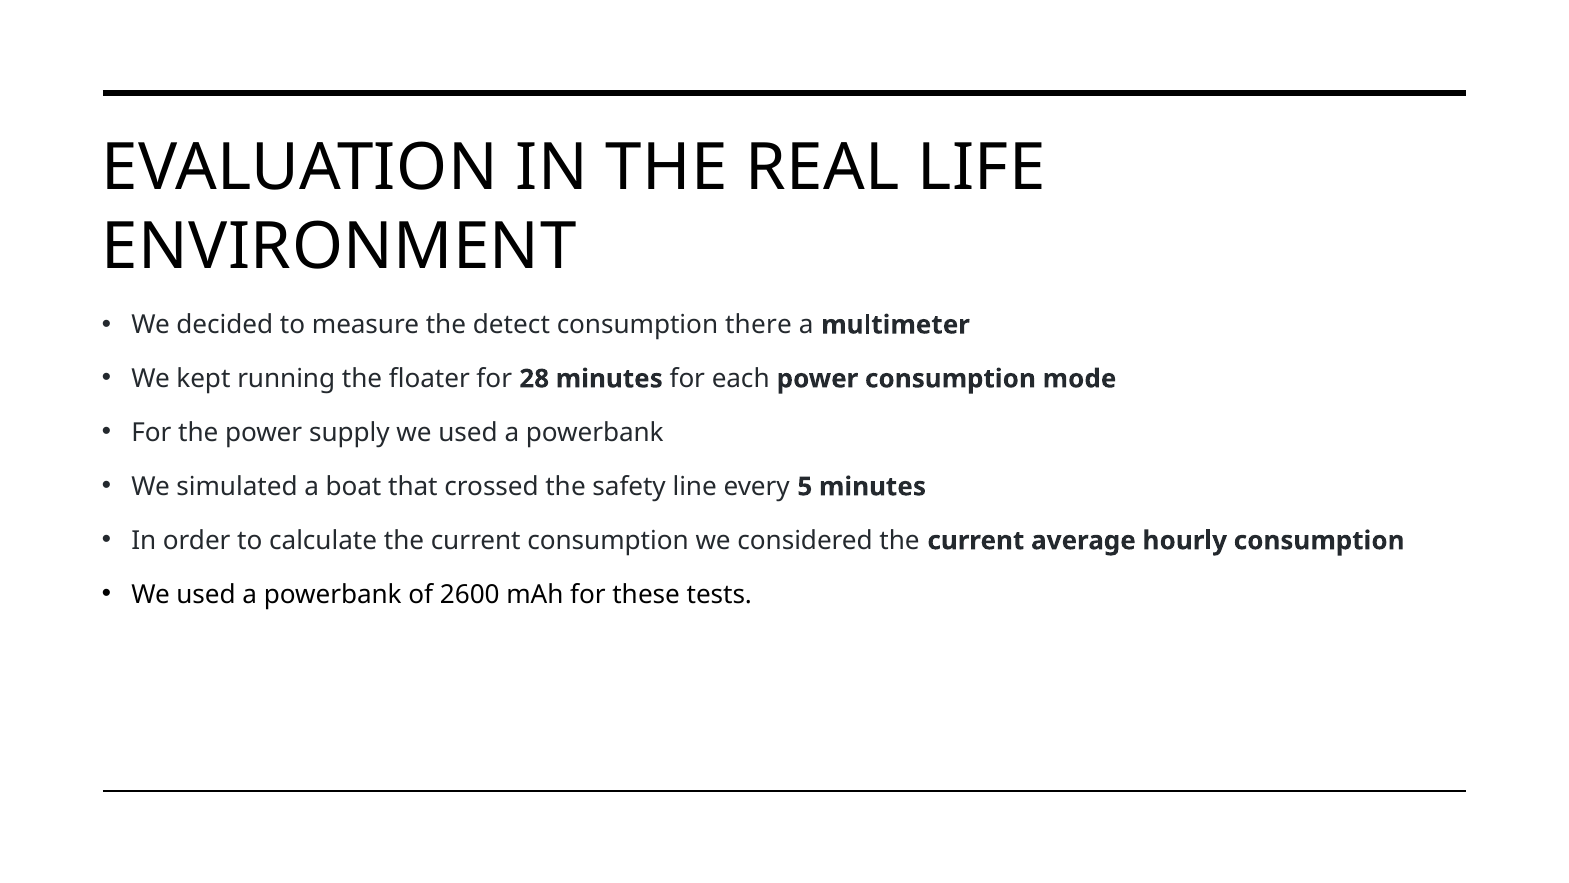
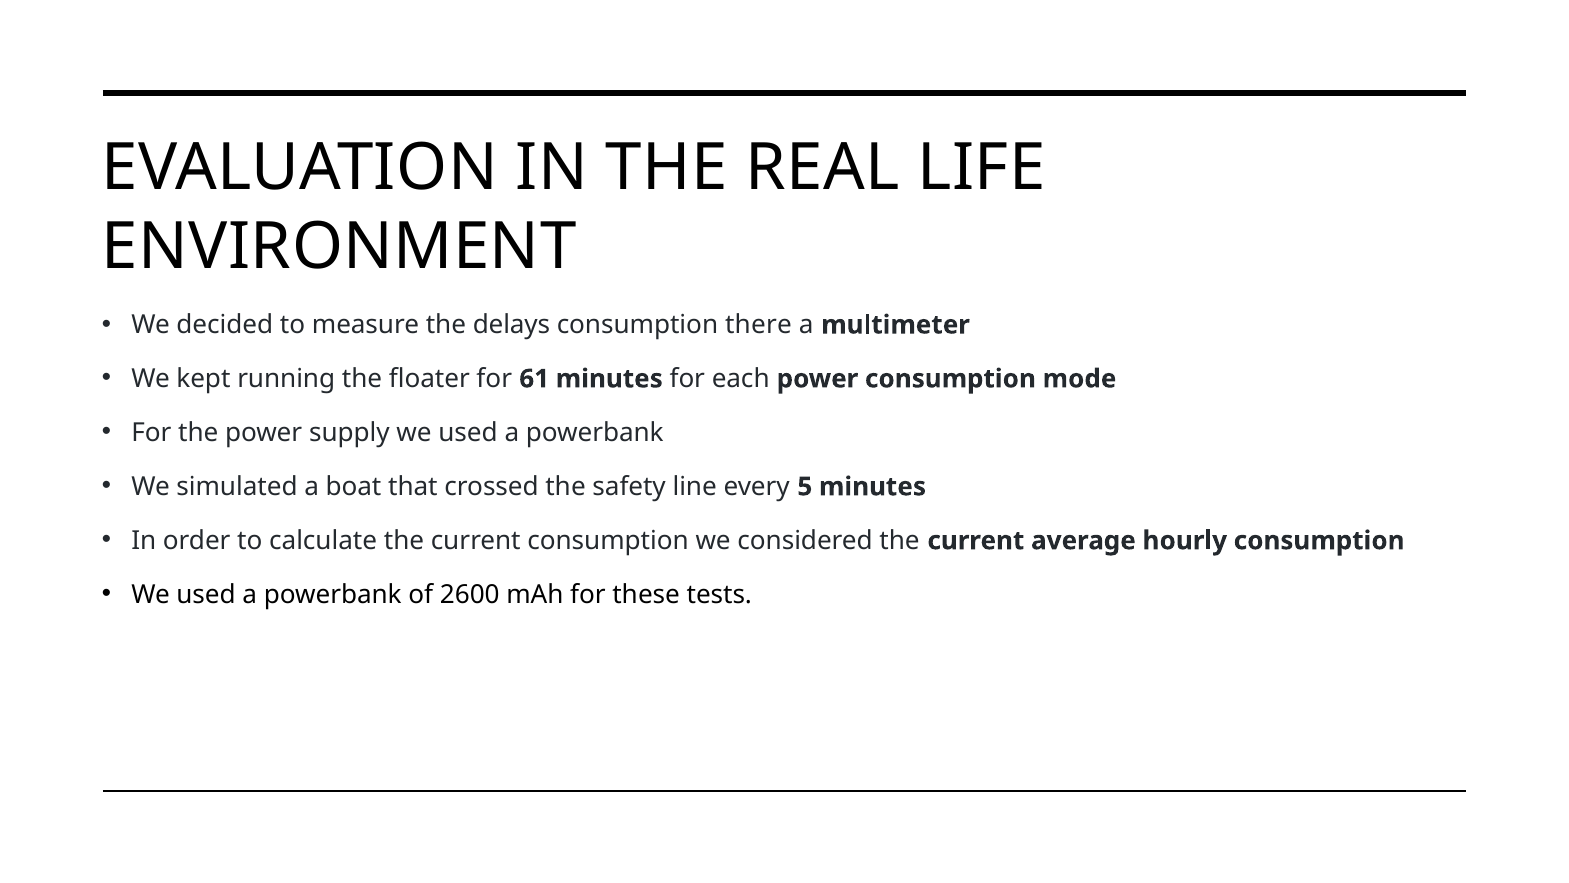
detect: detect -> delays (511, 325)
28: 28 -> 61 (534, 379)
